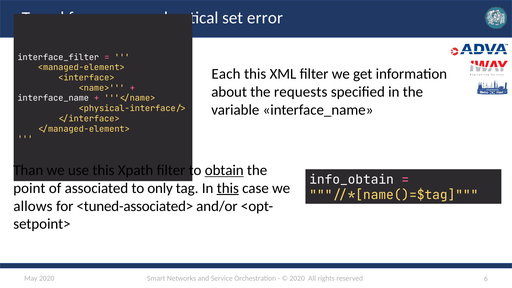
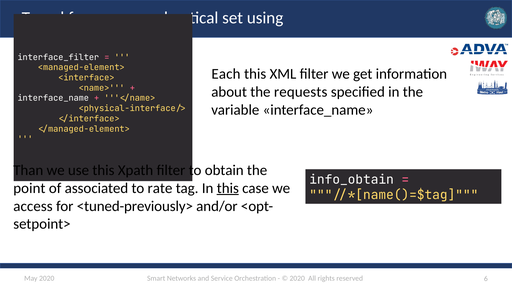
error: error -> using (265, 18)
obtain underline: present -> none (224, 170)
only: only -> rate (160, 188)
allows: allows -> access (33, 206)
<tuned-associated>: <tuned-associated> -> <tuned-previously> (135, 206)
